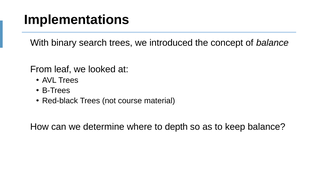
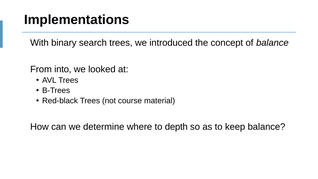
leaf: leaf -> into (63, 69)
